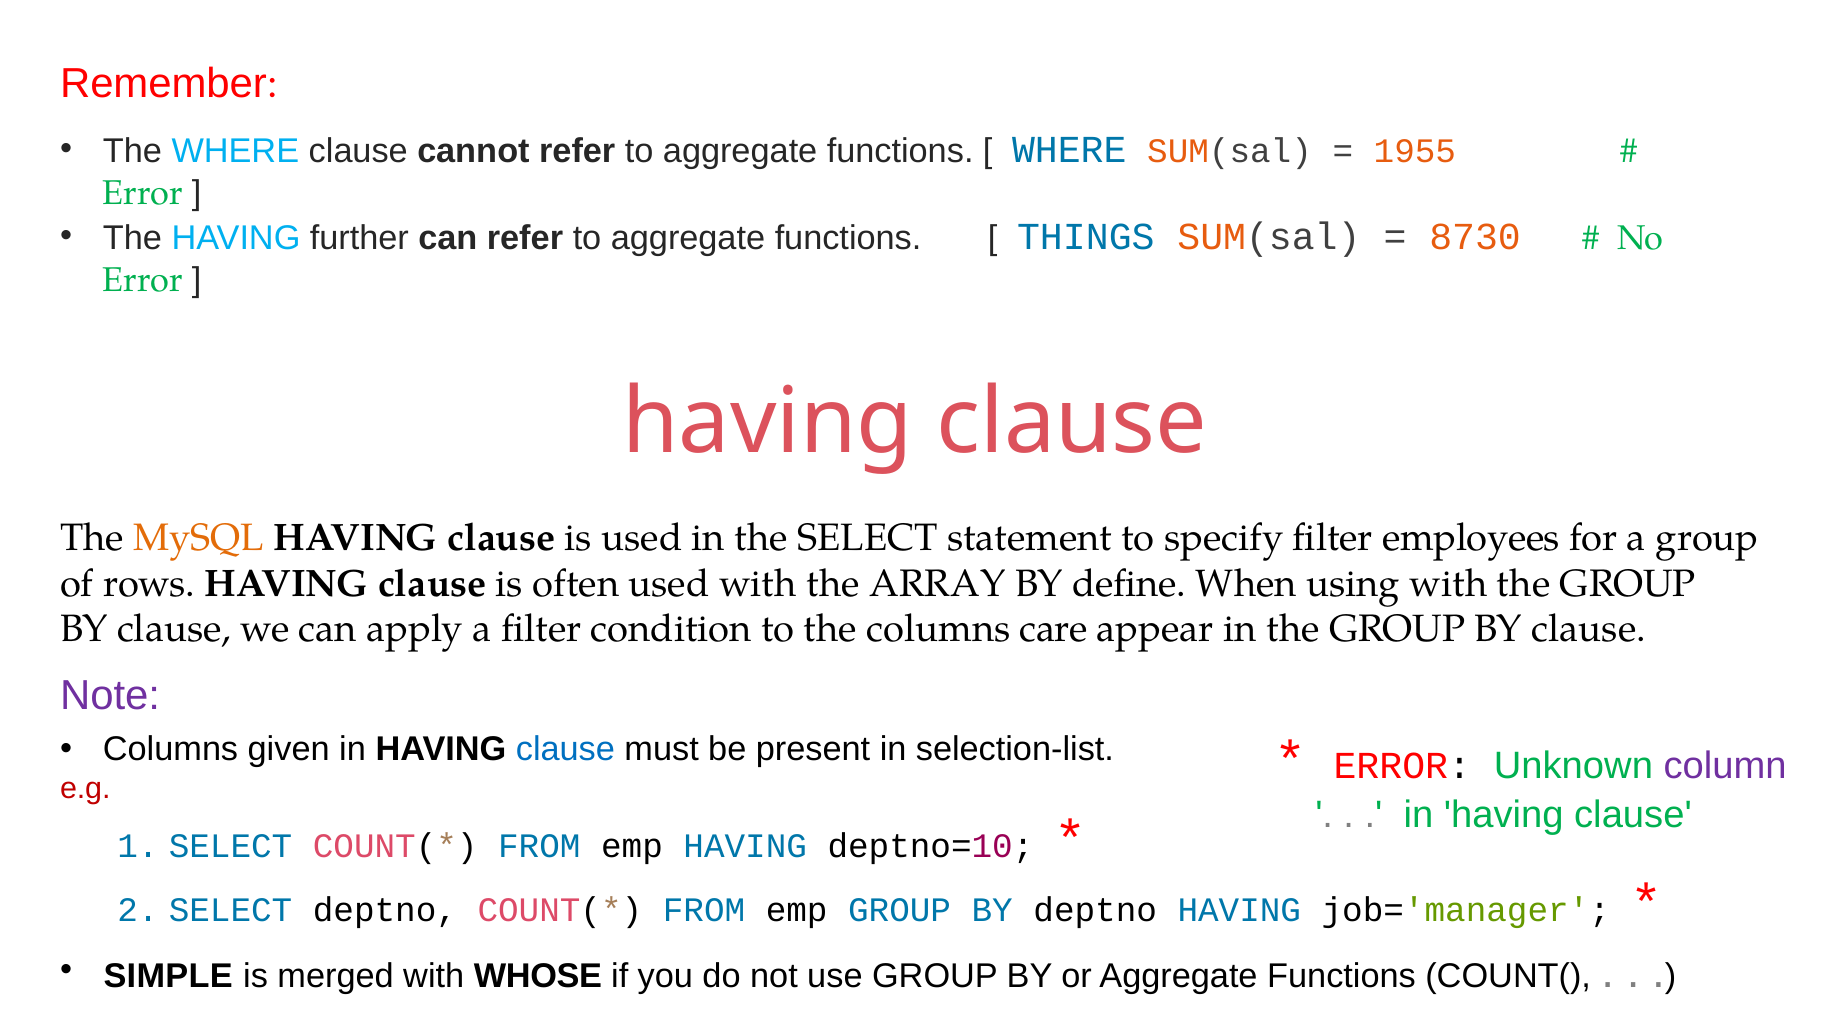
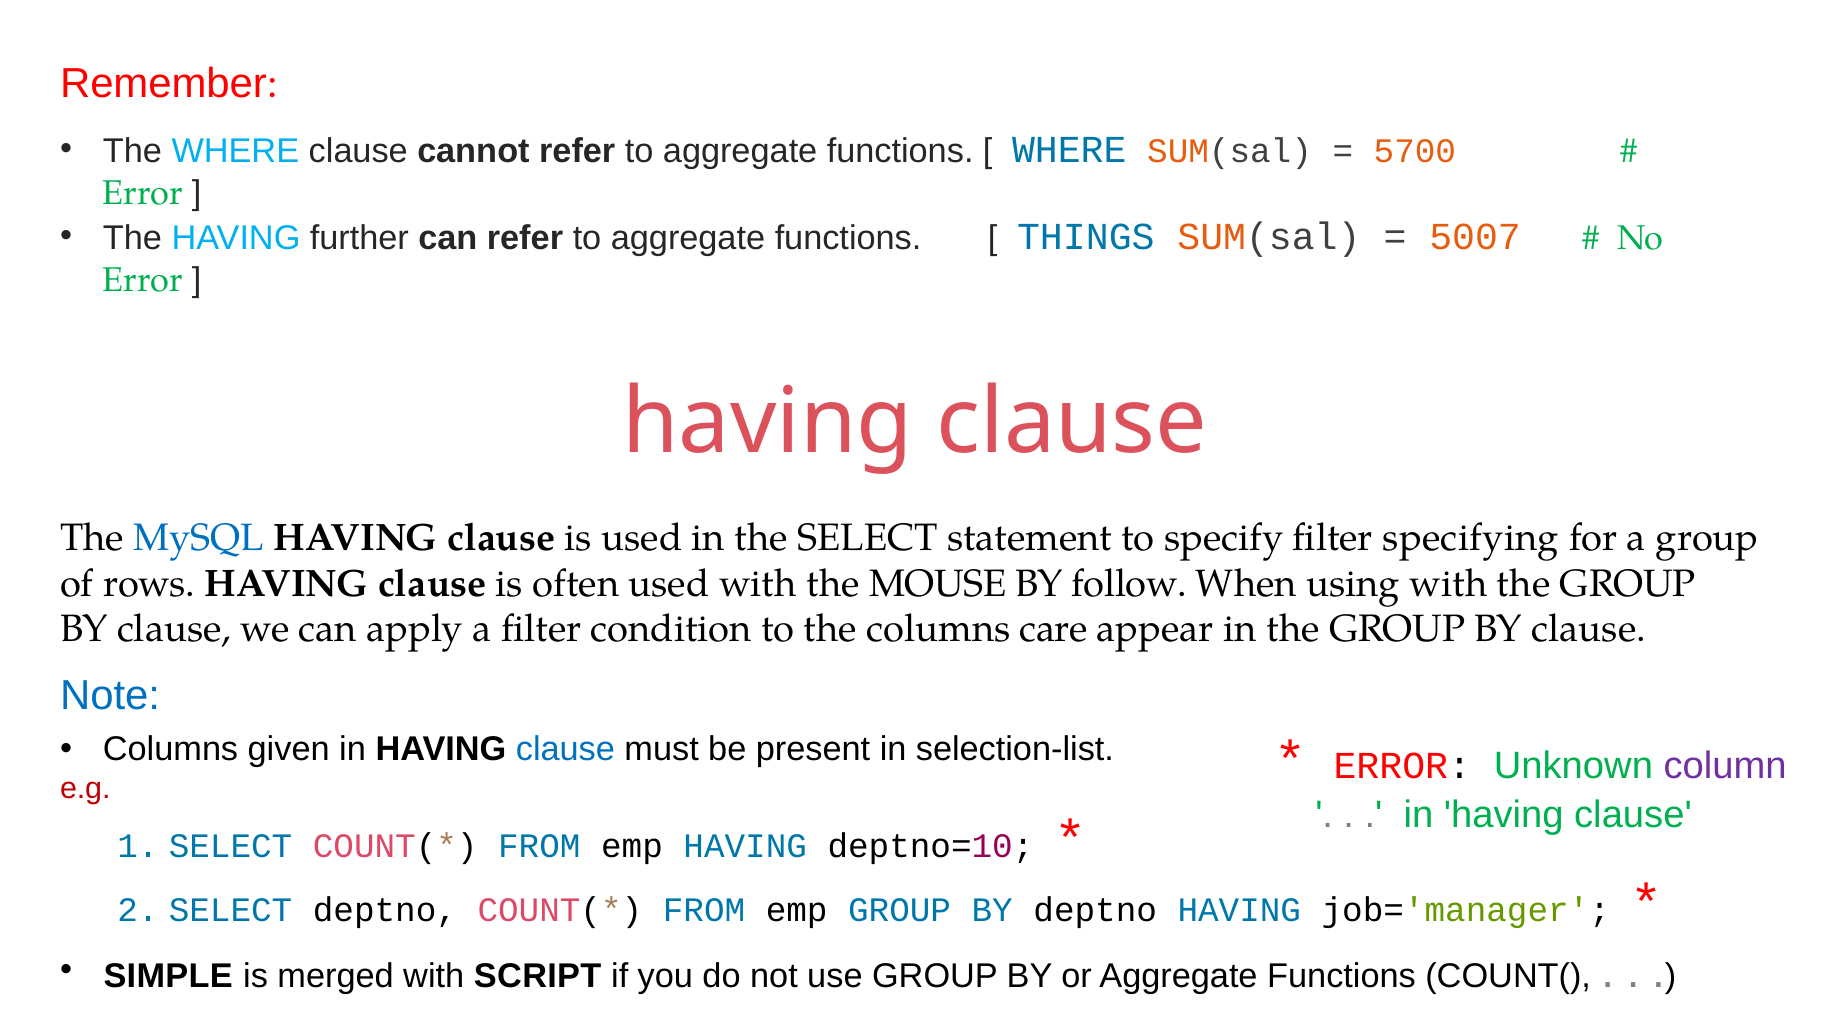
1955: 1955 -> 5700 (1415, 151)
8730: 8730 -> 5007 (1475, 237)
MySQL colour: orange -> blue (199, 538)
employees: employees -> specifying (1471, 538)
ARRAY: ARRAY -> MOUSE (938, 584)
define: define -> follow (1129, 584)
Note colour: purple -> blue (110, 696)
WHOSE: WHOSE -> SCRIPT (538, 976)
